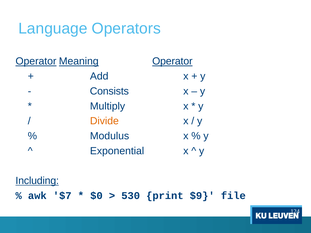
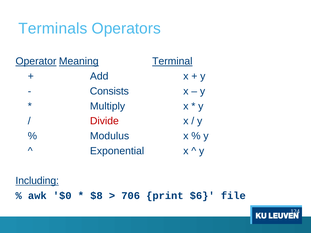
Language: Language -> Terminals (53, 28)
Operator: Operator -> Terminal (172, 61)
Divide colour: orange -> red (104, 121)
$7: $7 -> $0 (62, 196)
$0: $0 -> $8 (96, 196)
530: 530 -> 706 (131, 196)
$9: $9 -> $6 (202, 196)
